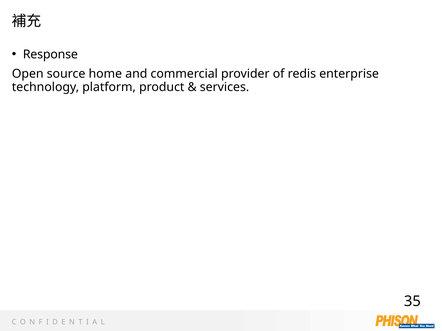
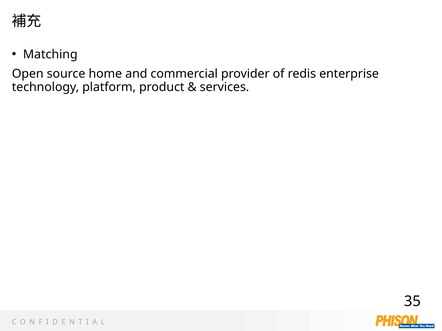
Response: Response -> Matching (50, 54)
